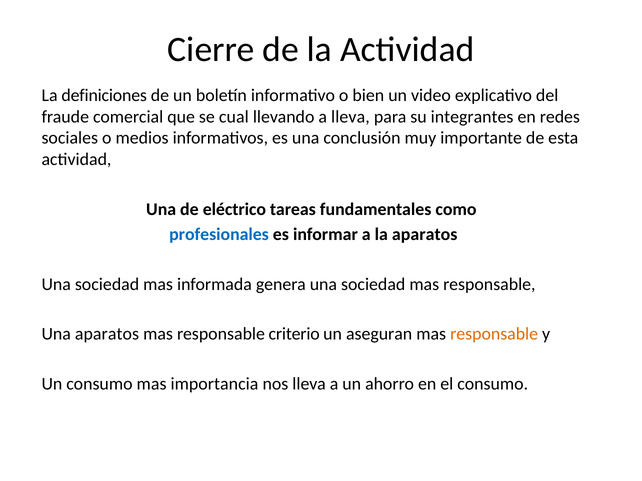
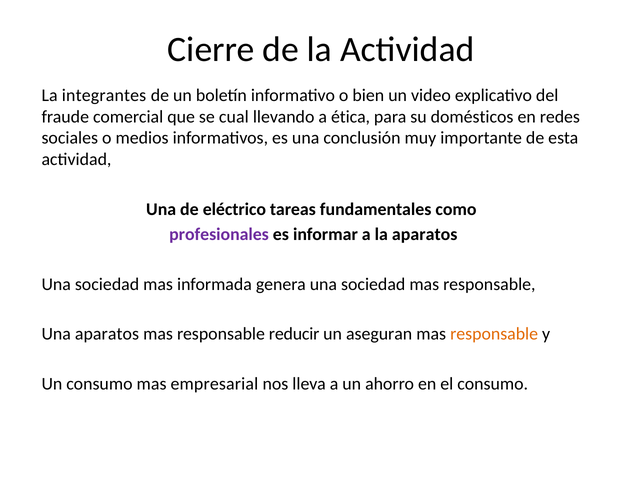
definiciones: definiciones -> integrantes (104, 95)
a lleva: lleva -> ética (351, 117)
integrantes: integrantes -> domésticos (472, 117)
profesionales colour: blue -> purple (219, 235)
criterio: criterio -> reducir (294, 334)
importancia: importancia -> empresarial (214, 384)
